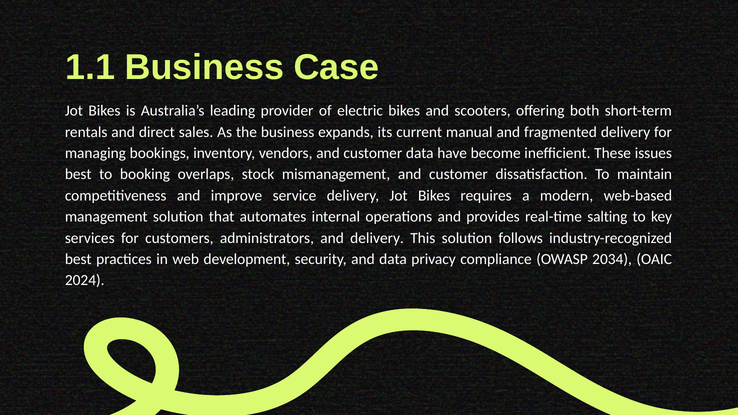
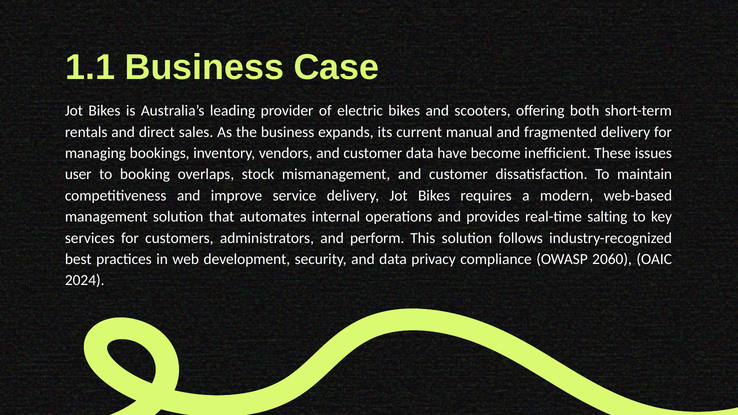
best: best -> user (78, 174)
and delivery: delivery -> perform (377, 238)
2034: 2034 -> 2060 (612, 259)
